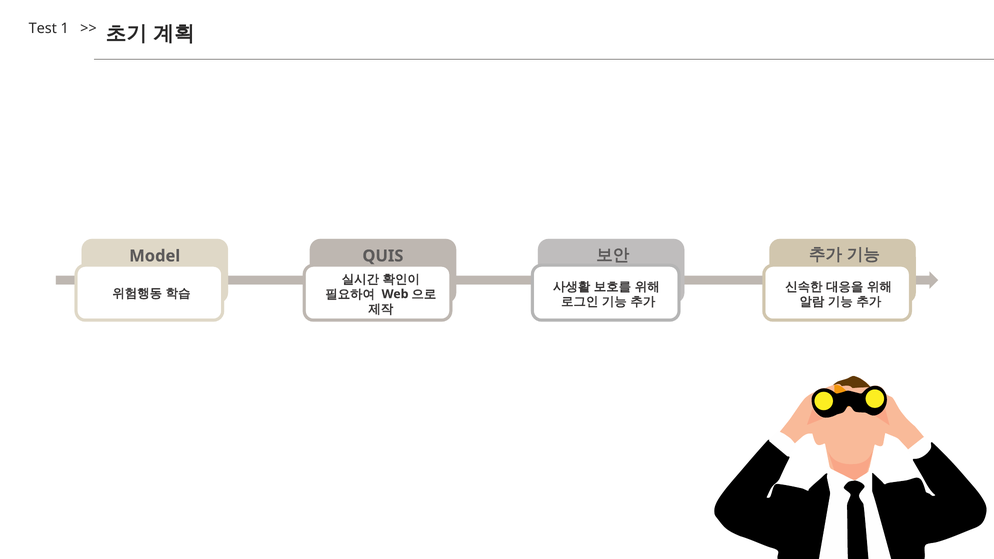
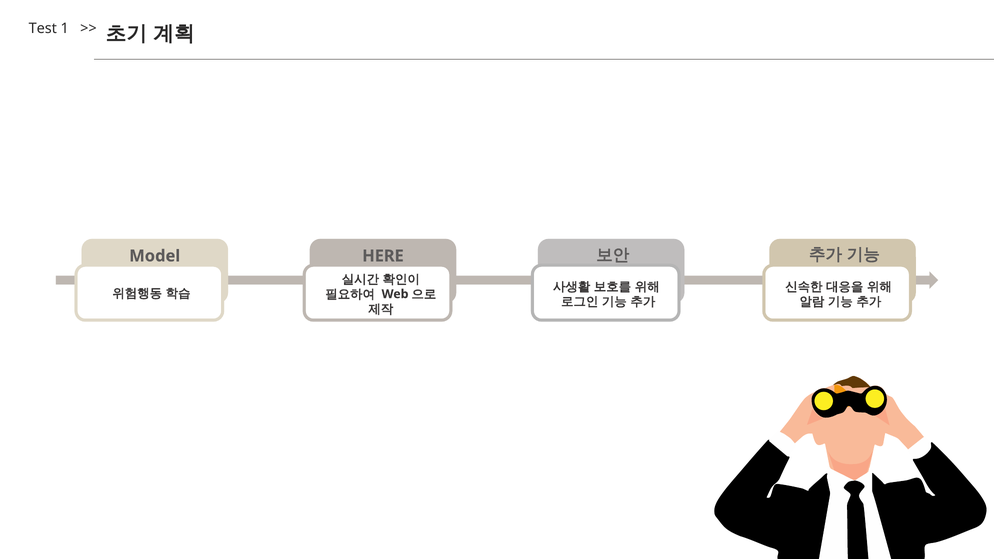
QUIS: QUIS -> HERE (383, 256)
